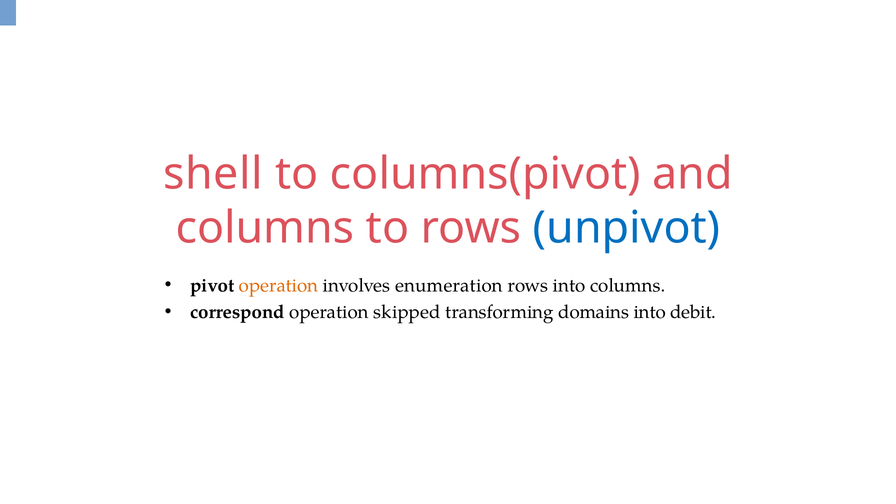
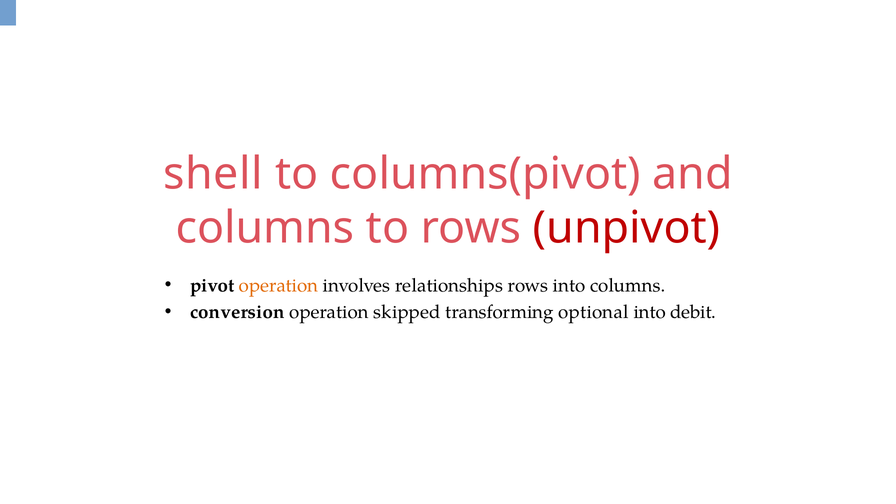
unpivot colour: blue -> red (627, 228)
enumeration: enumeration -> relationships (449, 285)
correspond: correspond -> conversion (237, 312)
domains: domains -> optional (593, 312)
